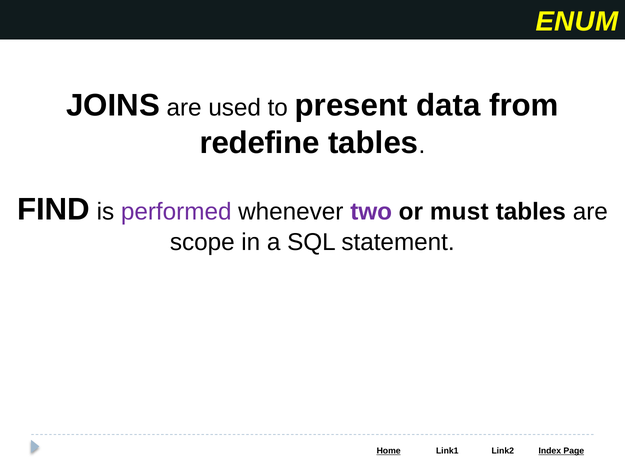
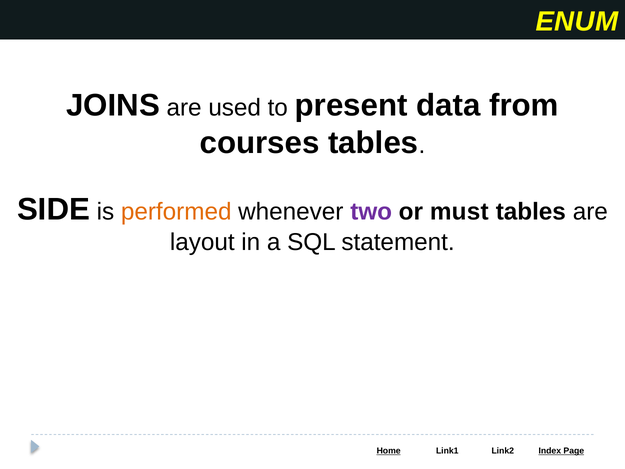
redefine: redefine -> courses (260, 143)
FIND: FIND -> SIDE (54, 209)
performed colour: purple -> orange (176, 212)
scope: scope -> layout (202, 242)
